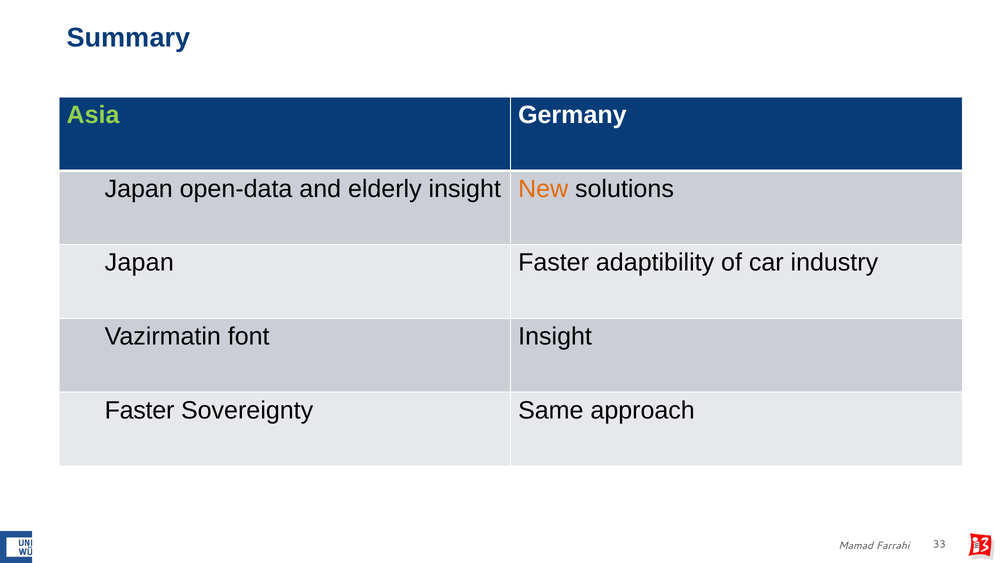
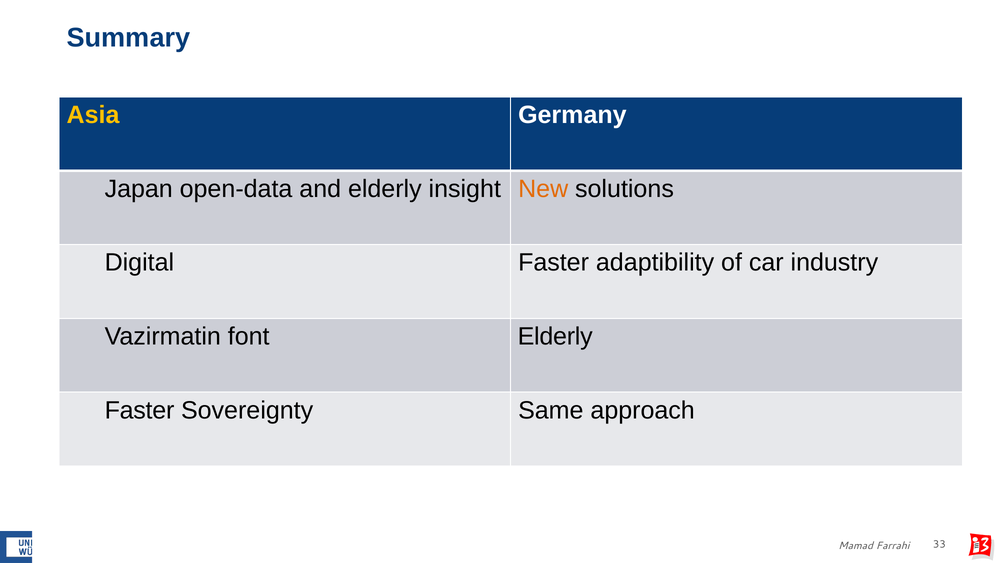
Asia colour: light green -> yellow (93, 115)
Japan: Japan -> Digital (139, 263)
font Insight: Insight -> Elderly (555, 337)
